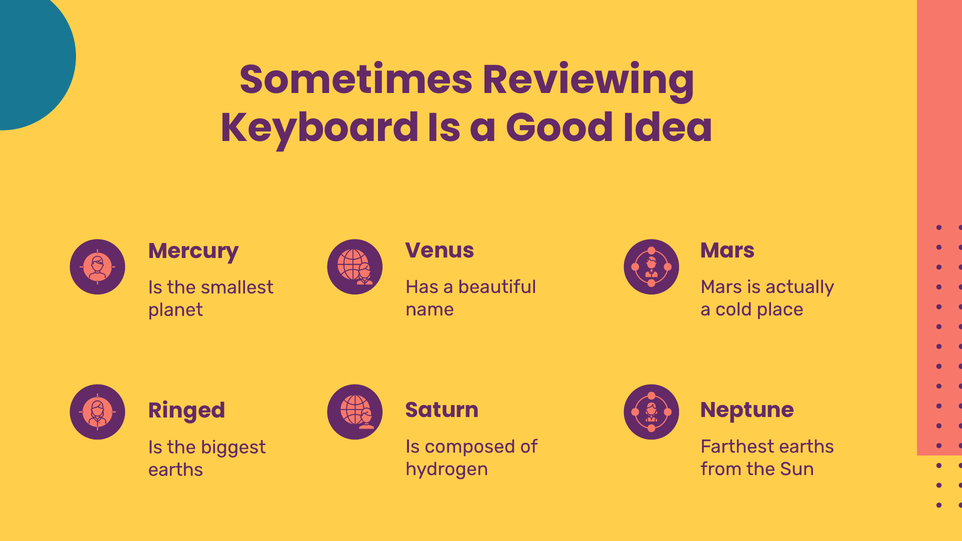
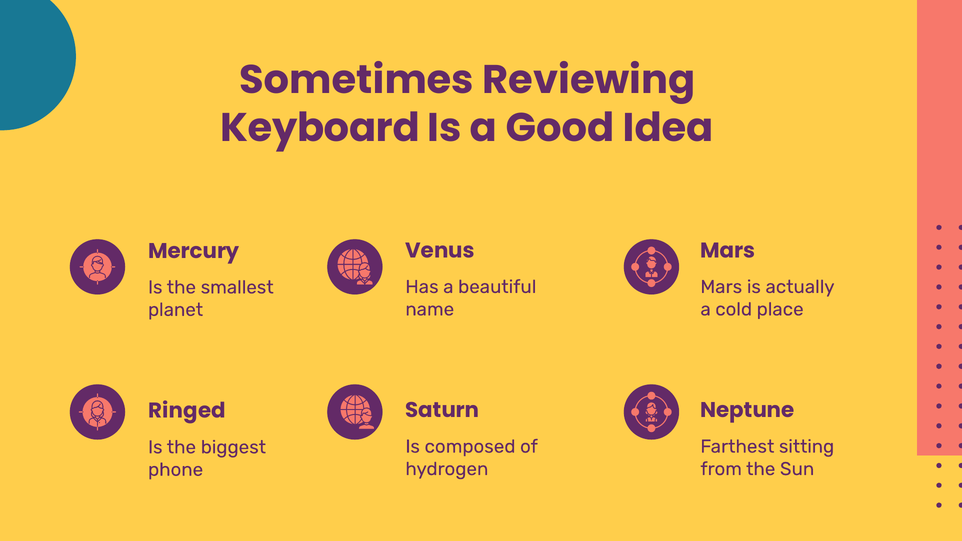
Farthest earths: earths -> sitting (807, 447)
earths: earths -> phone (176, 470)
